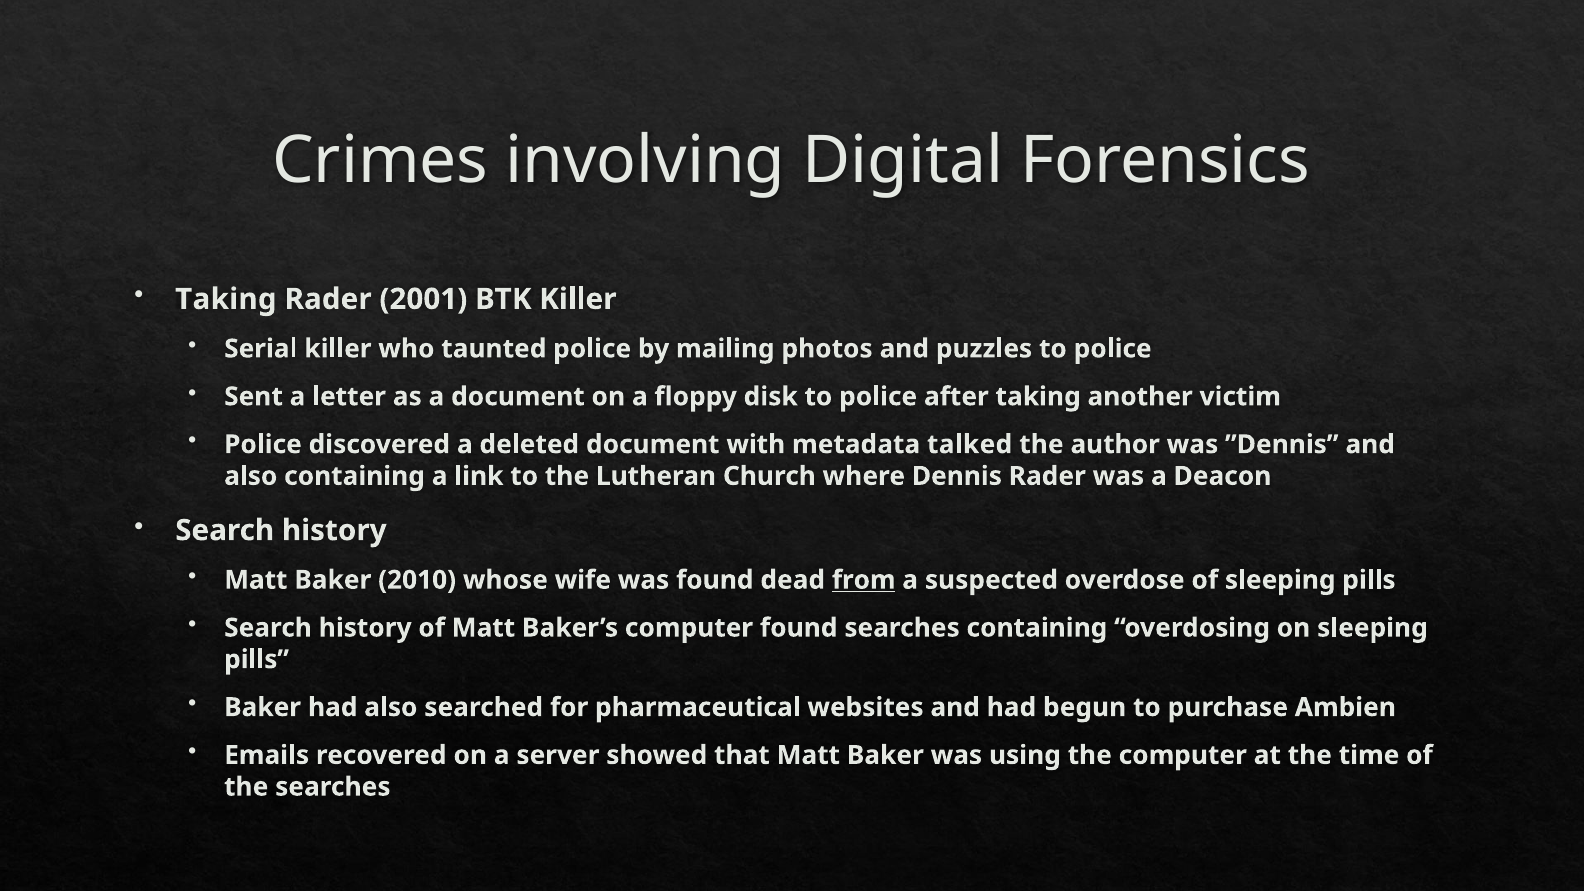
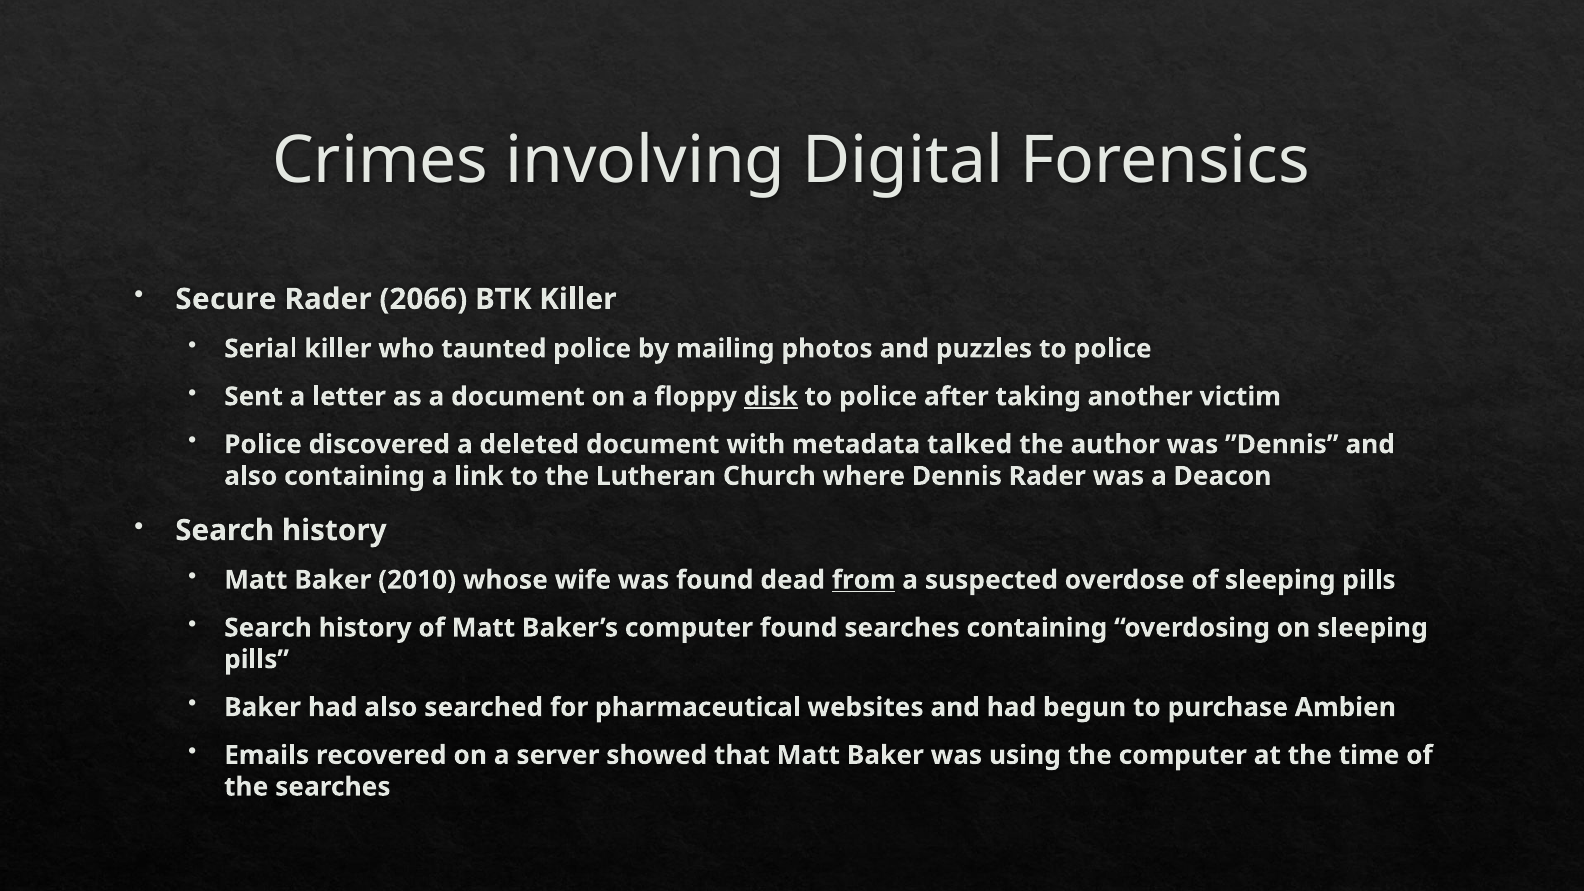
Taking: Taking -> Secure (226, 299)
2001: 2001 -> 2066 (423, 299)
disk underline: none -> present (771, 397)
